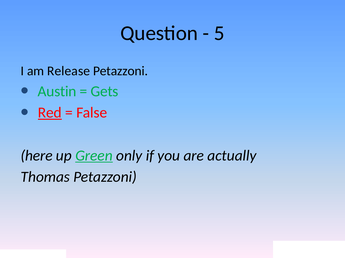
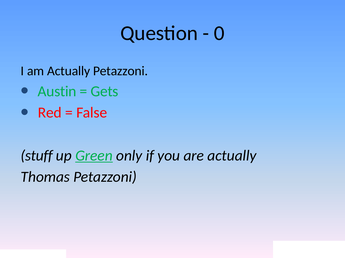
5: 5 -> 0 (219, 33)
am Release: Release -> Actually (69, 71)
Red underline: present -> none (50, 113)
here: here -> stuff (37, 156)
